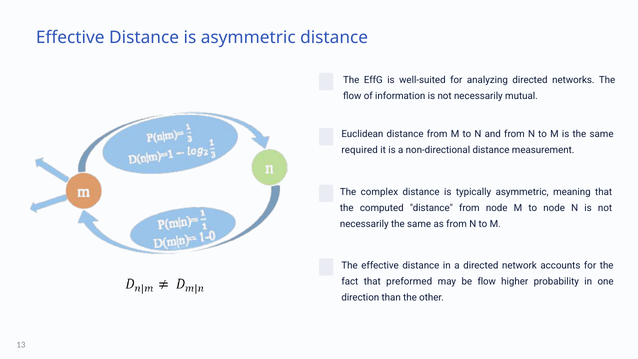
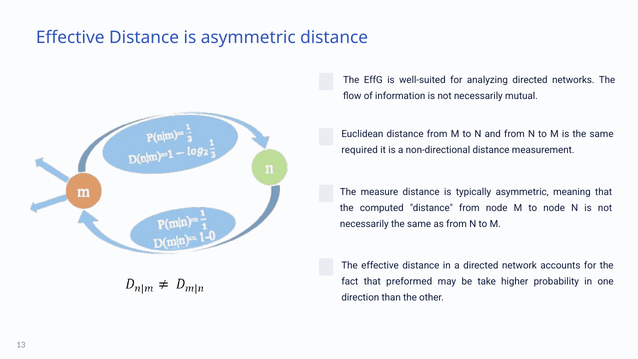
complex: complex -> measure (379, 192)
be flow: flow -> take (487, 281)
